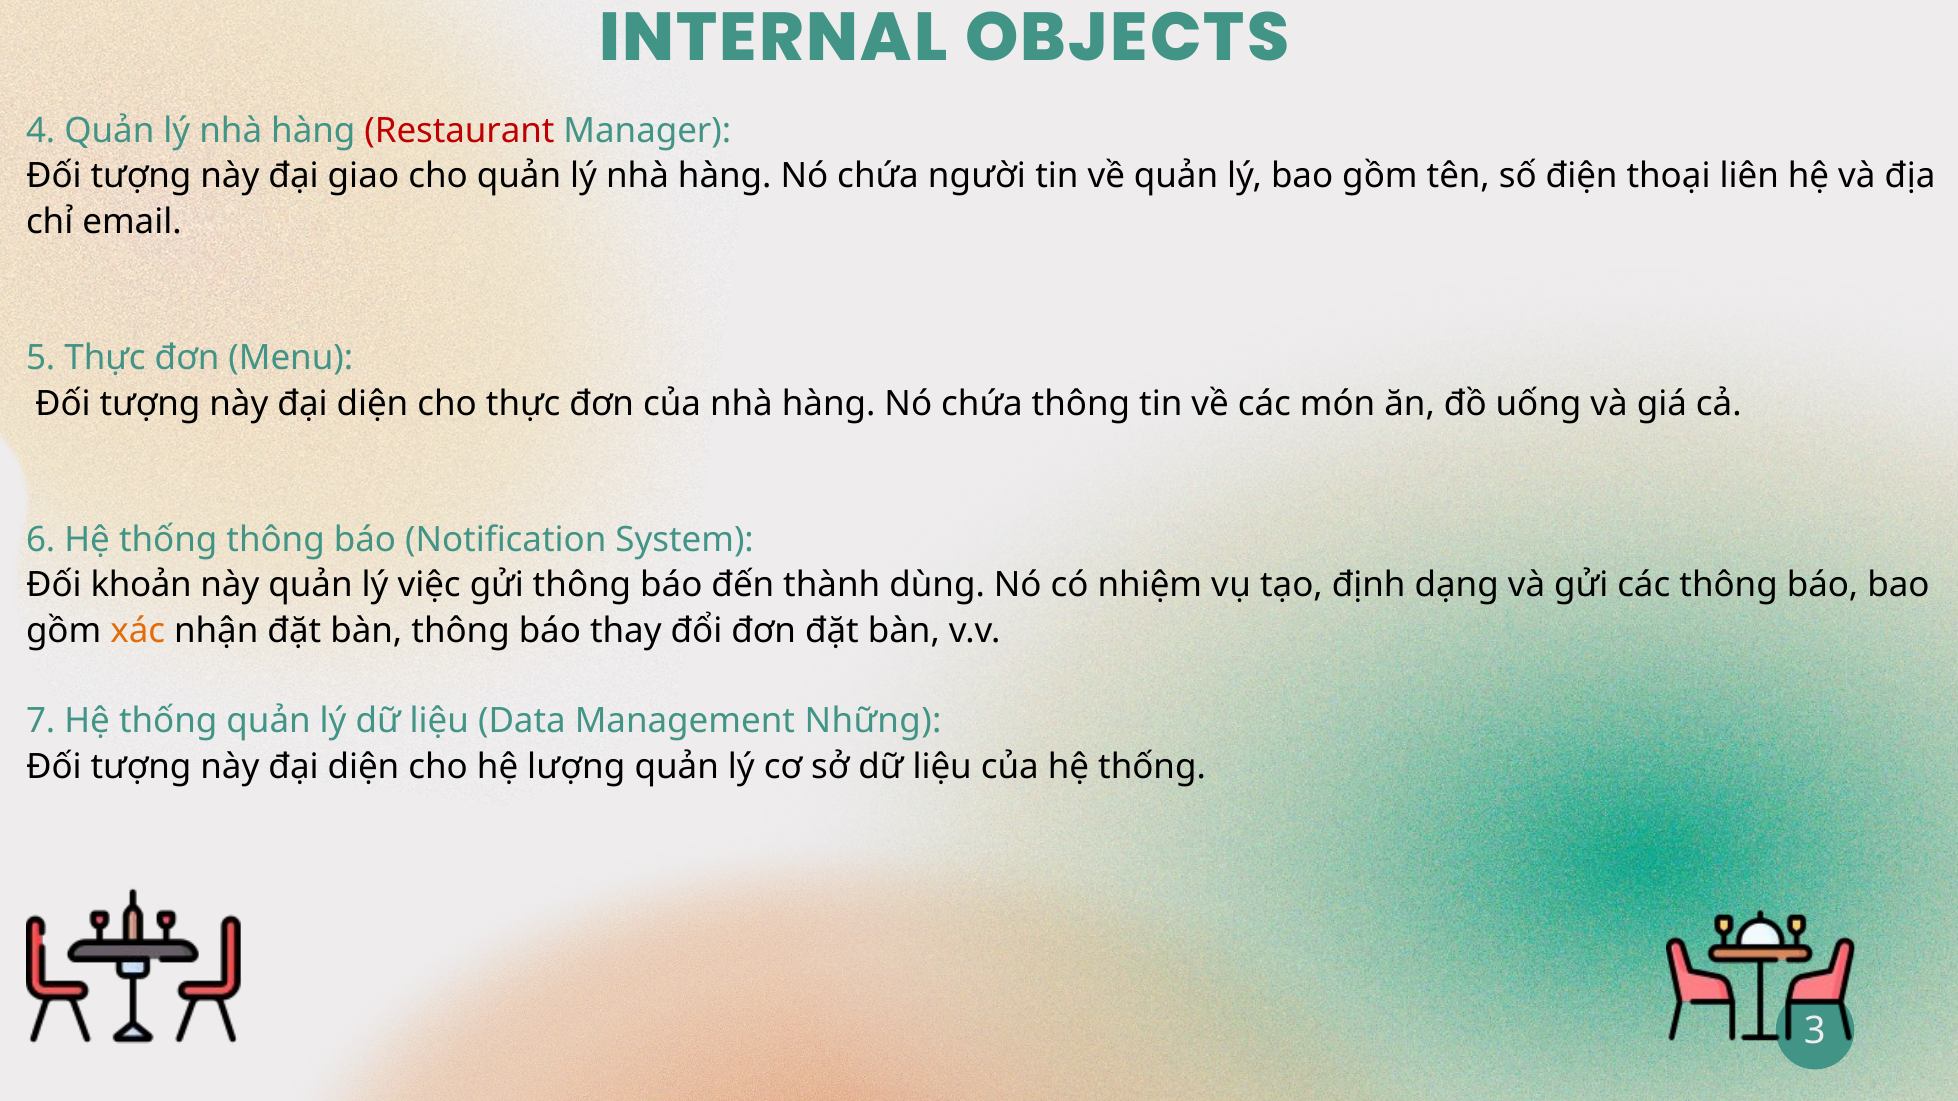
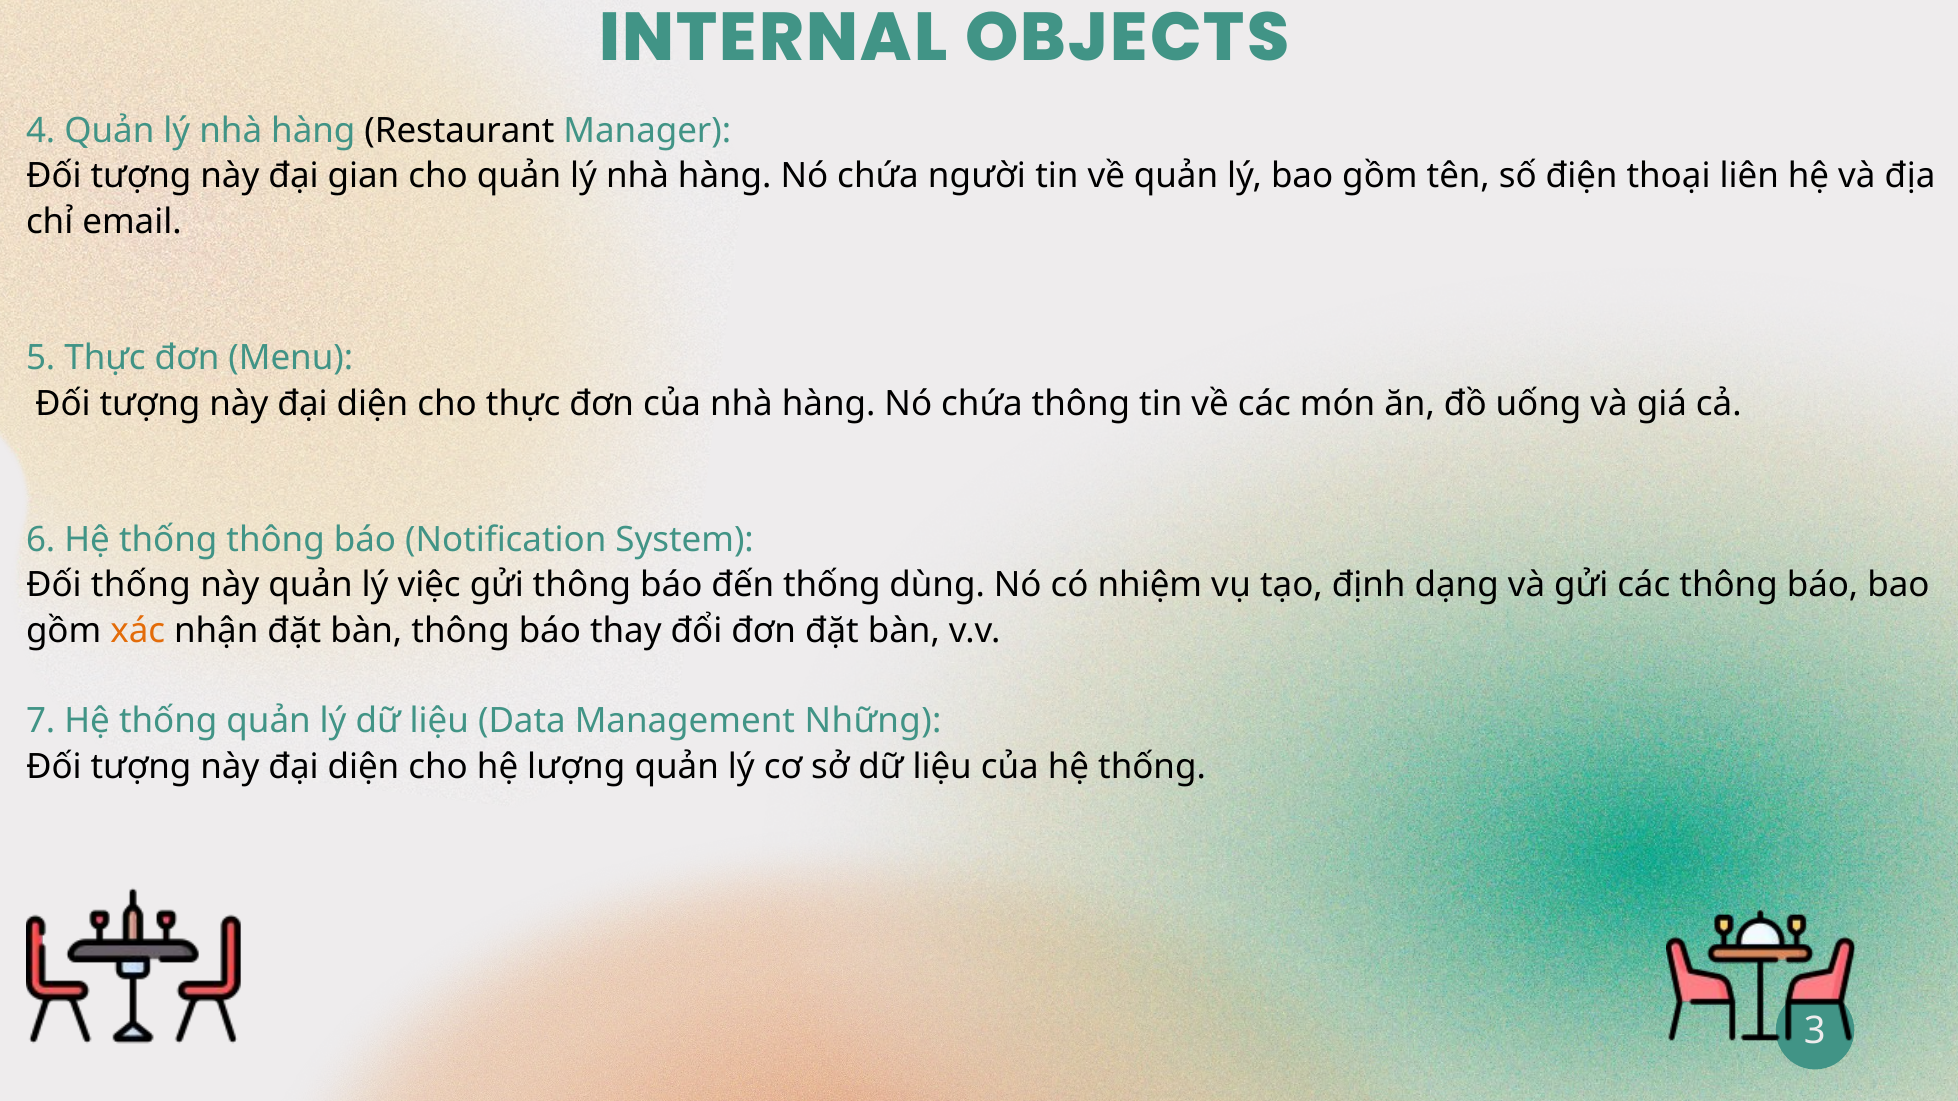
Restaurant colour: red -> black (459, 131)
giao: giao -> gian (363, 176)
Đối khoản: khoản -> thống (141, 585)
đến thành: thành -> thống (832, 585)
